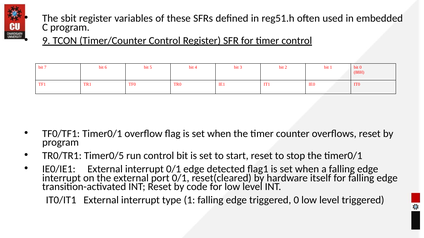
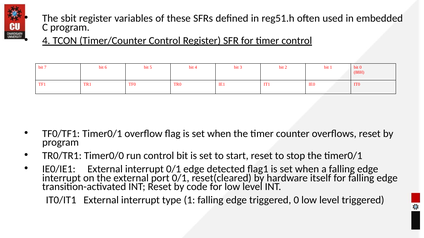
9: 9 -> 4 (46, 41)
Timer0/5: Timer0/5 -> Timer0/0 (104, 156)
